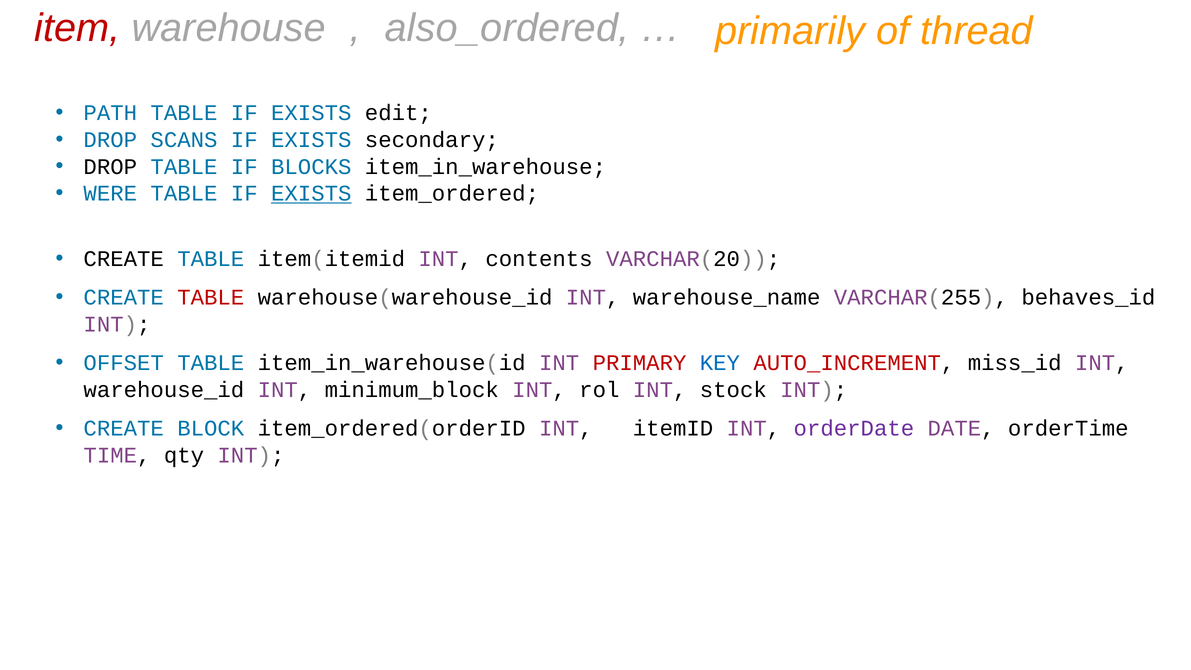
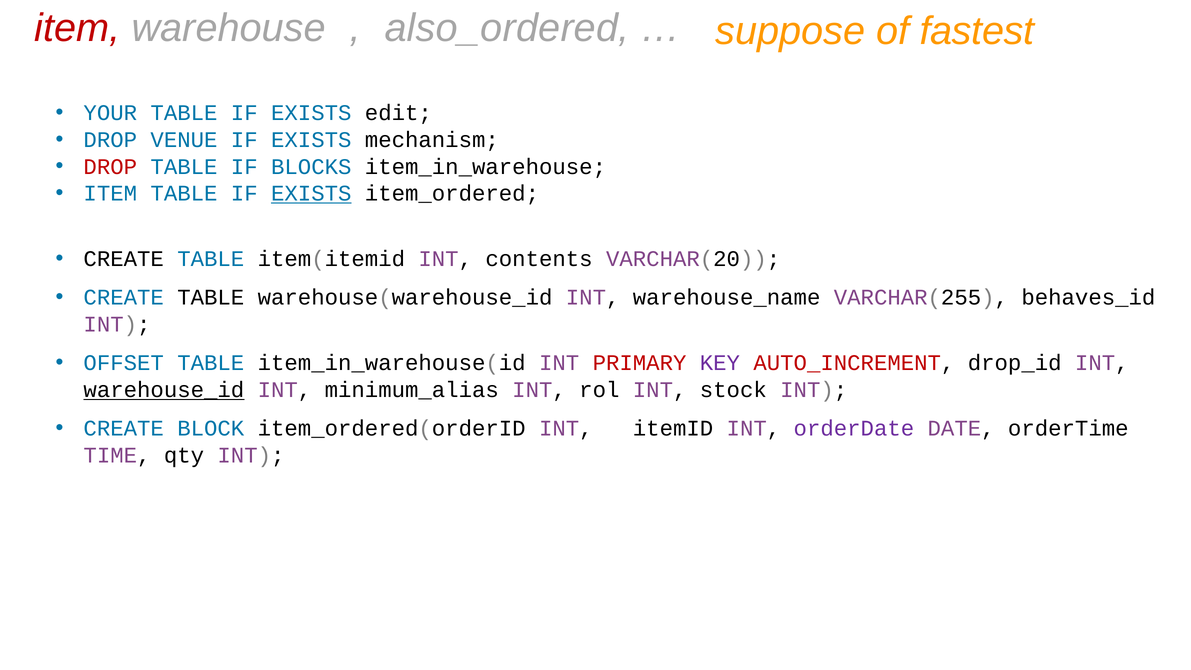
primarily: primarily -> suppose (790, 31)
thread: thread -> fastest (977, 31)
PATH: PATH -> YOUR (110, 113)
SCANS: SCANS -> VENUE (184, 140)
secondary: secondary -> mechanism (432, 140)
DROP colour: black -> red (110, 167)
WERE: WERE -> ITEM (110, 193)
TABLE colour: red -> black (211, 298)
KEY colour: blue -> purple (720, 363)
miss_id: miss_id -> drop_id (1015, 363)
warehouse_id underline: none -> present (164, 390)
minimum_block: minimum_block -> minimum_alias (412, 390)
